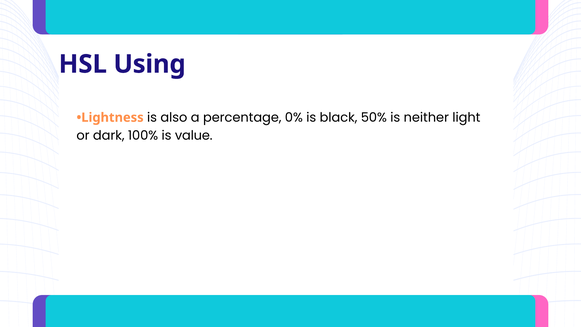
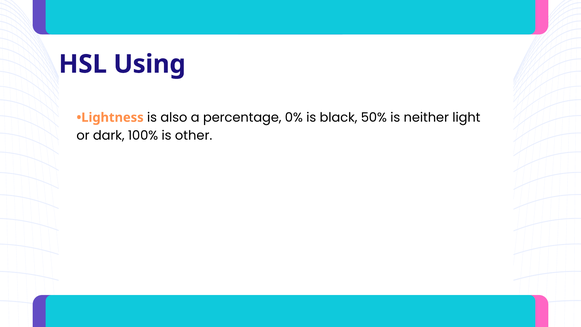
value: value -> other (194, 136)
